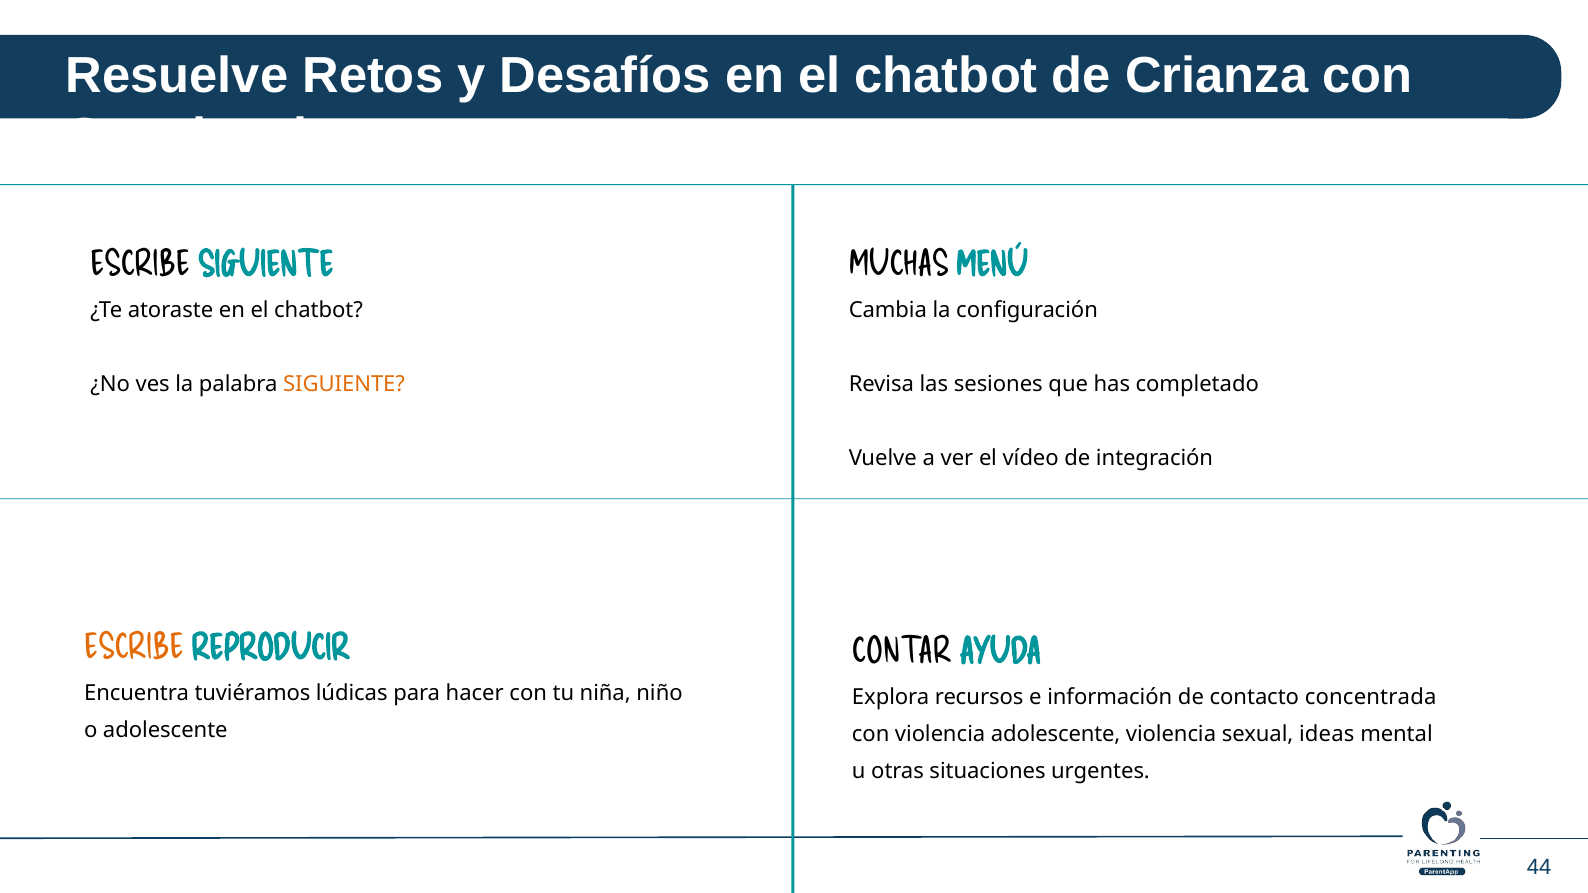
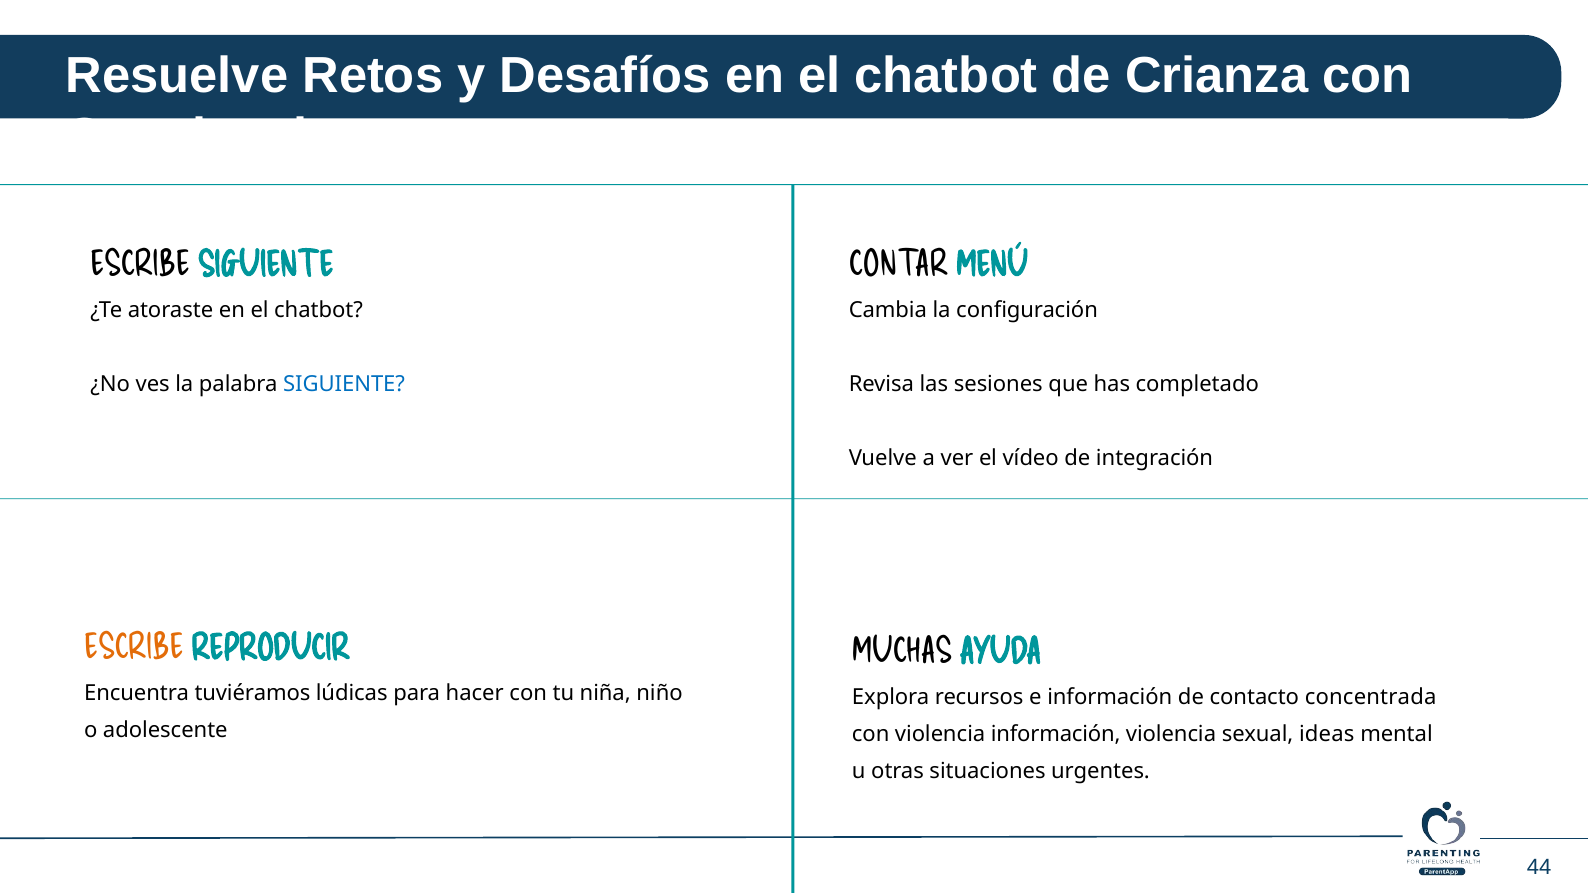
MUCHAS: MUCHAS -> CONTAR (898, 265)
SIGUIENTE colour: orange -> blue (344, 384)
CONTAR: CONTAR -> MUCHAS (902, 652)
violencia adolescente: adolescente -> información (1056, 734)
